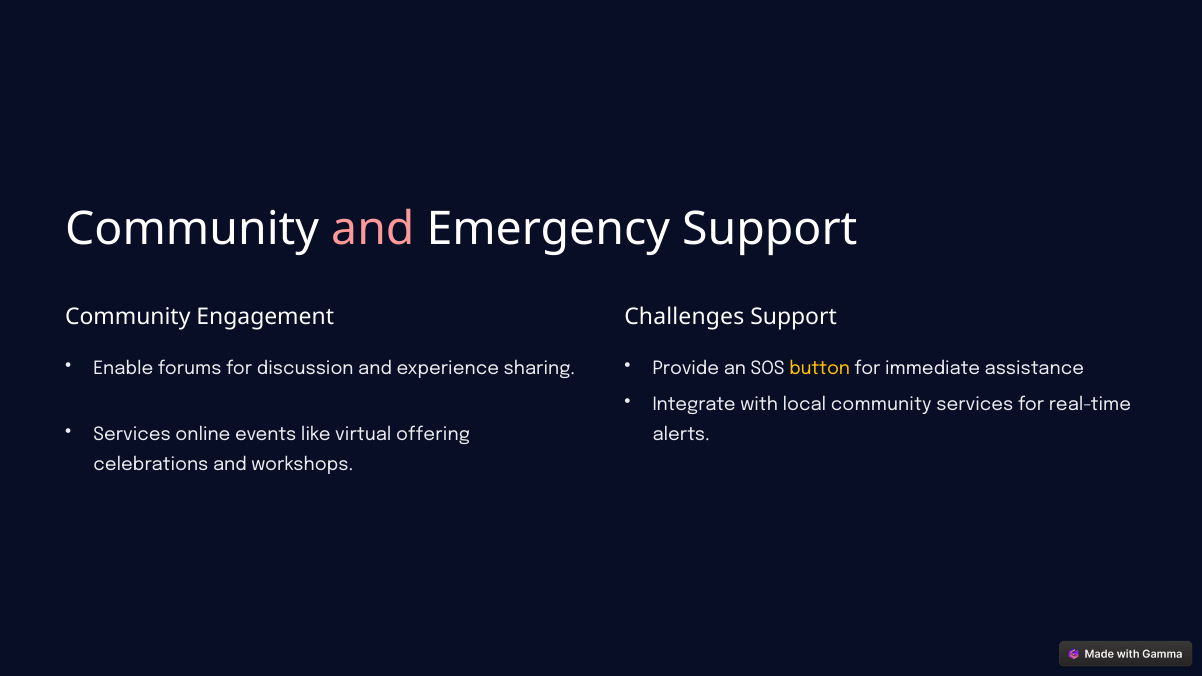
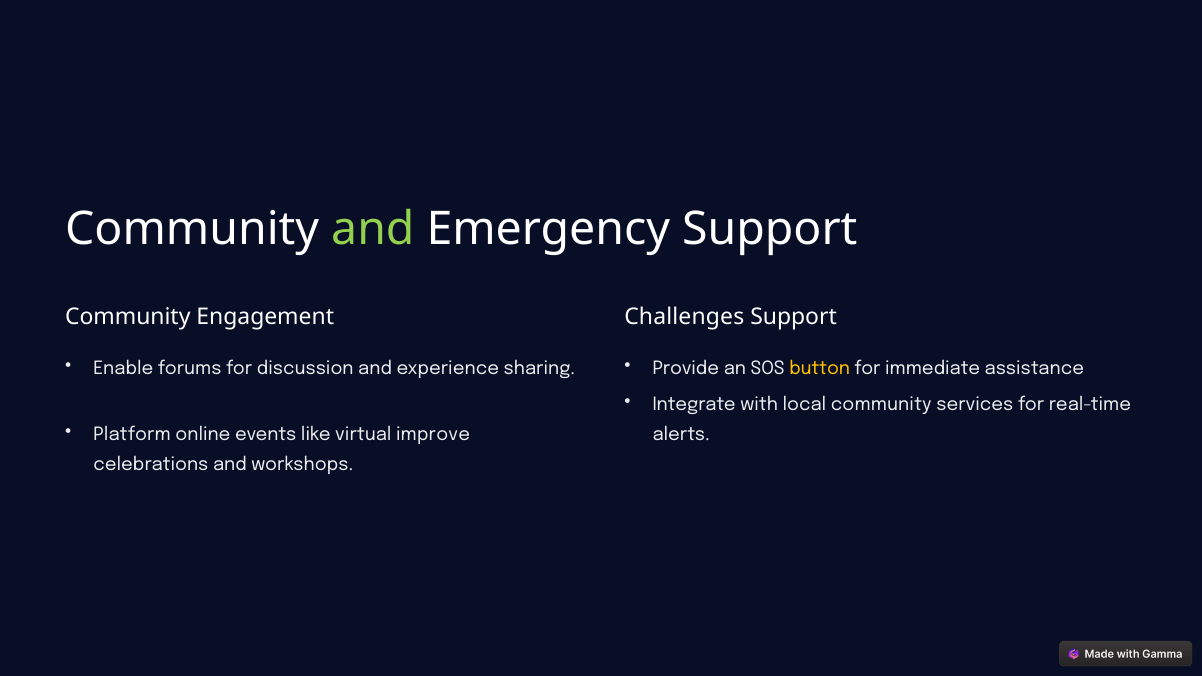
and colour: pink -> light green (373, 229)
Services: Services -> Platform (132, 434)
offering: offering -> improve (433, 434)
